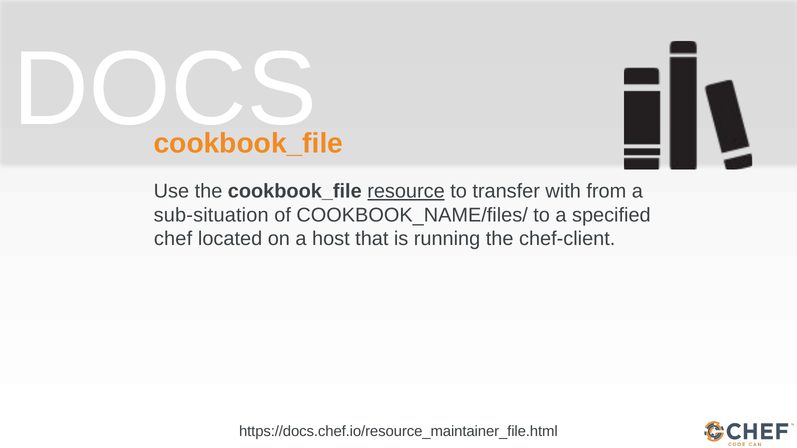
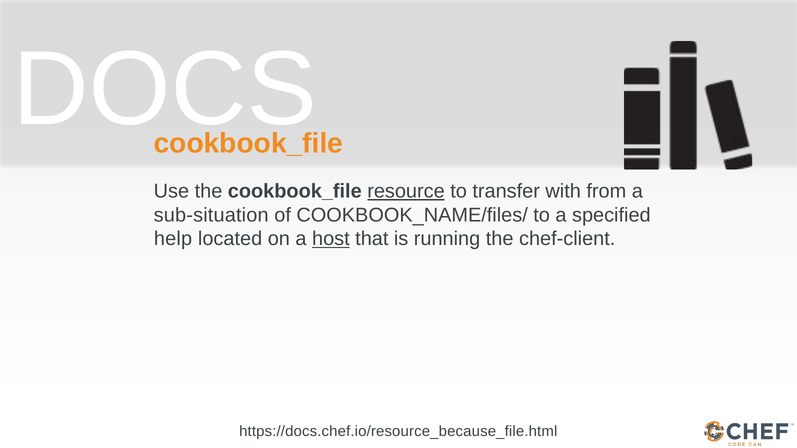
chef: chef -> help (173, 239)
host underline: none -> present (331, 239)
https://docs.chef.io/resource_maintainer_file.html: https://docs.chef.io/resource_maintainer_file.html -> https://docs.chef.io/resource_because_file.html (398, 432)
